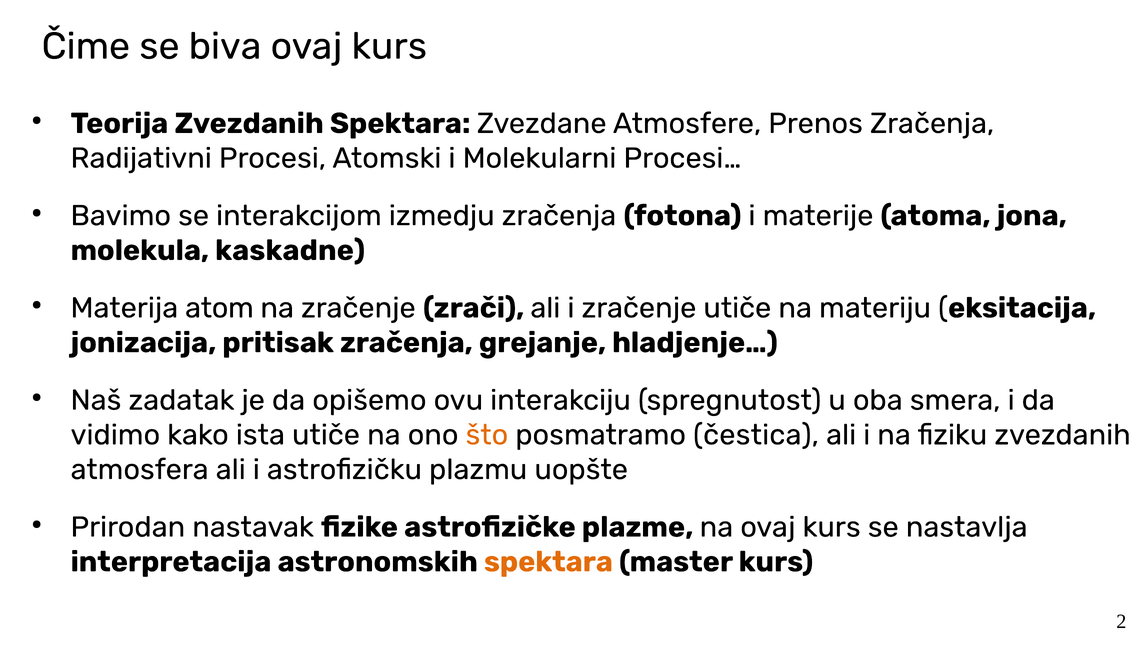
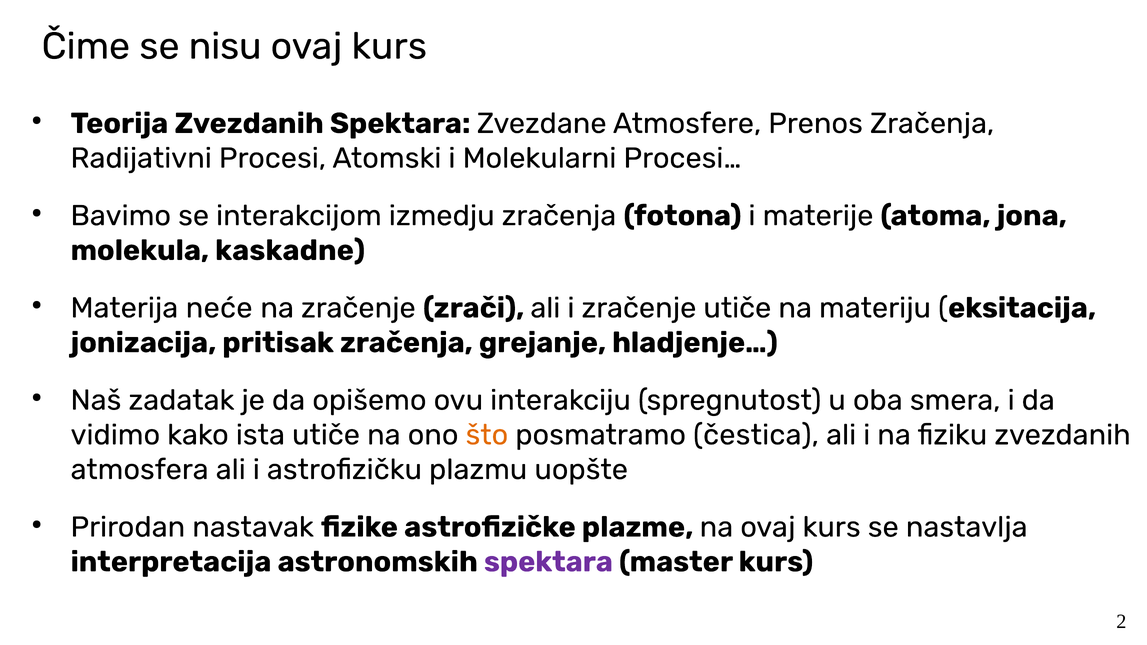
biva: biva -> nisu (225, 46)
atom: atom -> neće (219, 308)
spektara colour: orange -> purple (548, 562)
